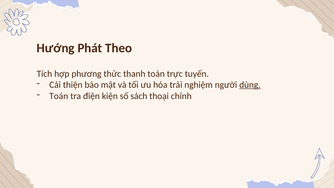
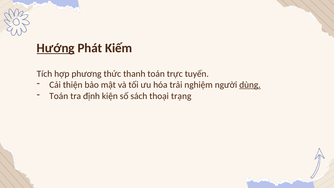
Hướng underline: none -> present (56, 48)
Theo: Theo -> Kiếm (119, 48)
điện: điện -> định (91, 96)
chỉnh: chỉnh -> trạng (181, 96)
